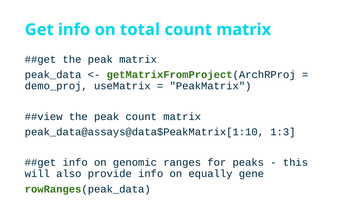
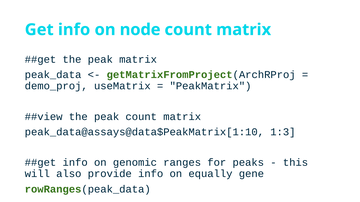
total: total -> node (140, 30)
